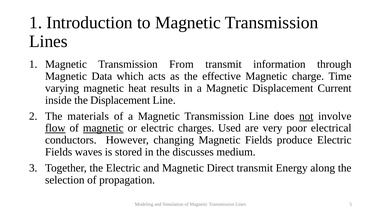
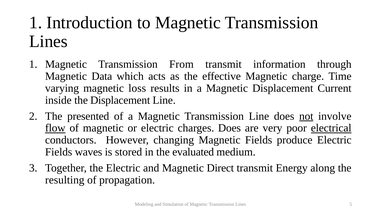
heat: heat -> loss (137, 88)
materials: materials -> presented (88, 116)
magnetic underline: present -> none (103, 128)
charges Used: Used -> Does (229, 128)
electrical underline: none -> present (331, 128)
discusses: discusses -> evaluated (193, 152)
selection: selection -> resulting (65, 180)
